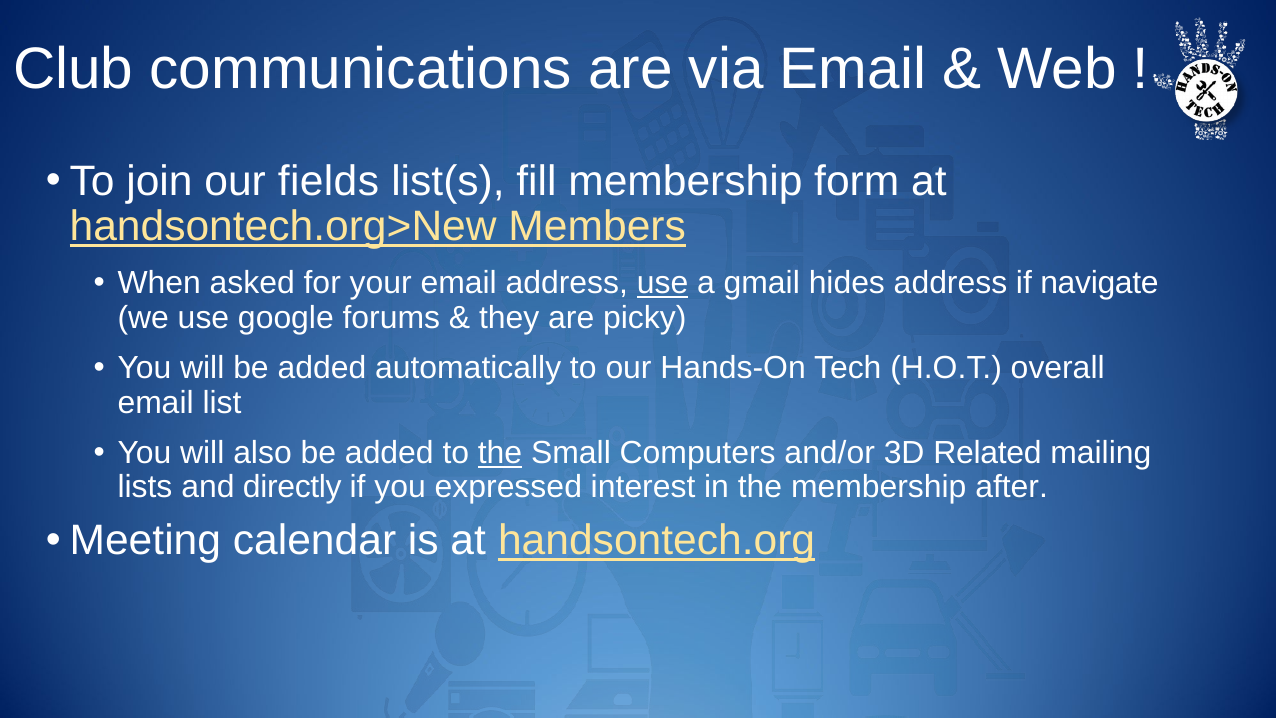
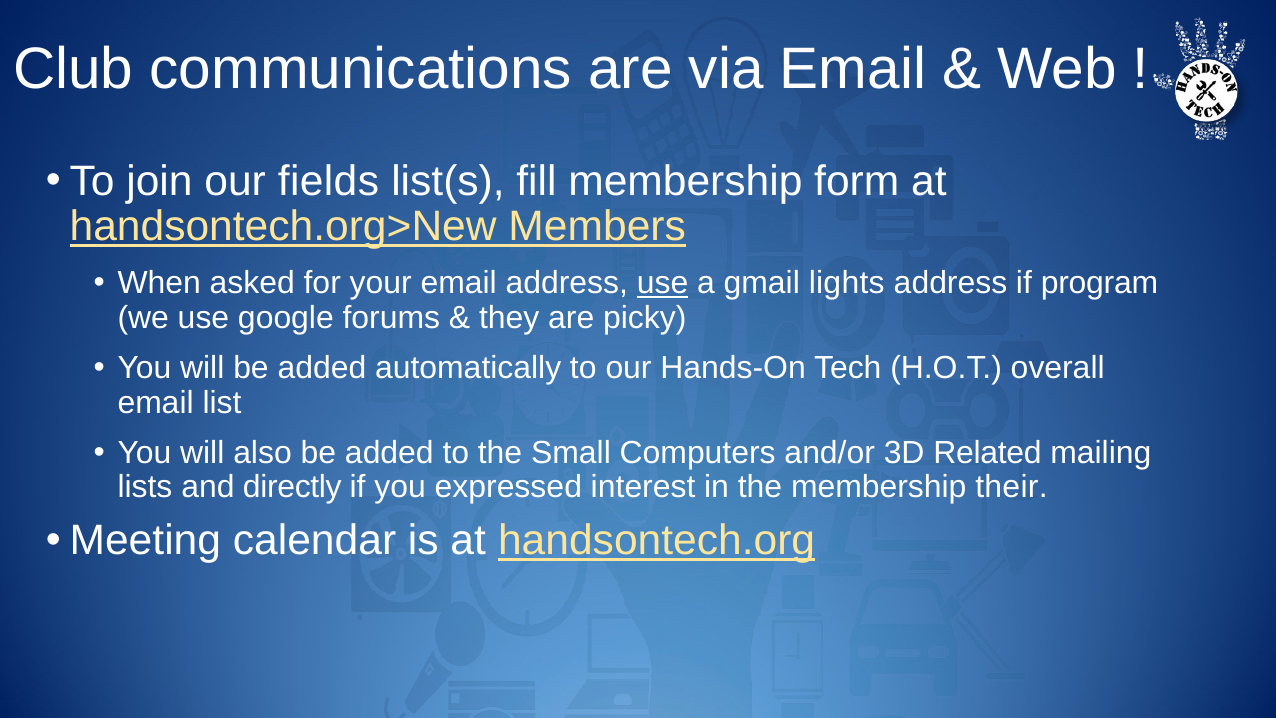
hides: hides -> lights (847, 283)
navigate: navigate -> program (1099, 283)
the underline: present -> none (500, 453)
after: after -> their (1011, 487)
